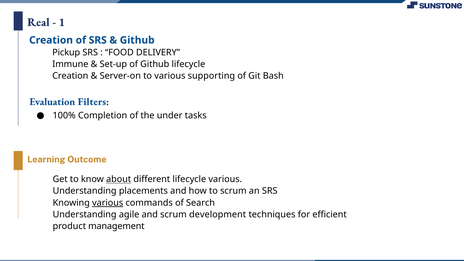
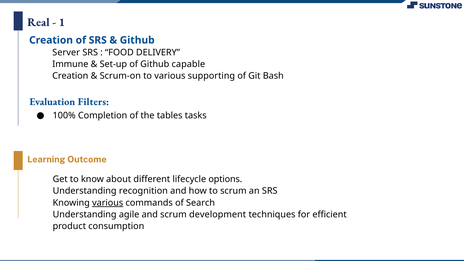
Pickup: Pickup -> Server (66, 53)
Github lifecycle: lifecycle -> capable (188, 64)
Server-on: Server-on -> Scrum-on (120, 76)
under: under -> tables (170, 115)
about underline: present -> none (119, 179)
lifecycle various: various -> options (225, 179)
placements: placements -> recognition (143, 191)
management: management -> consumption (116, 226)
